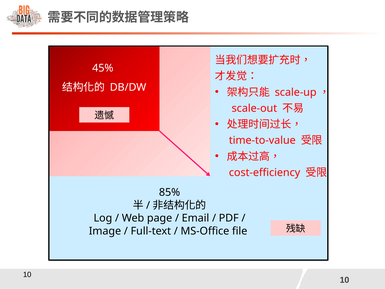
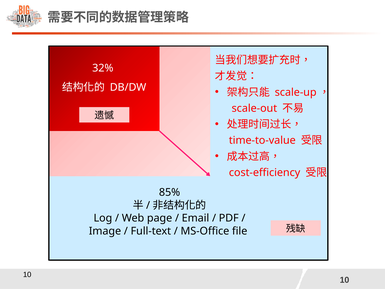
45%: 45% -> 32% (103, 68)
